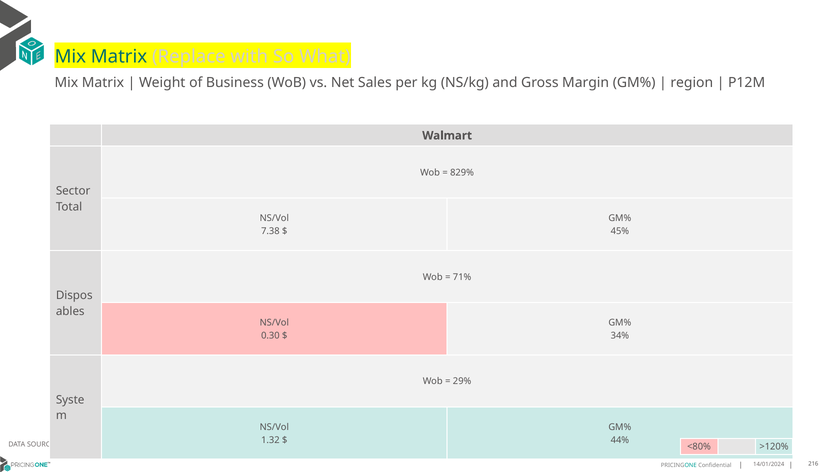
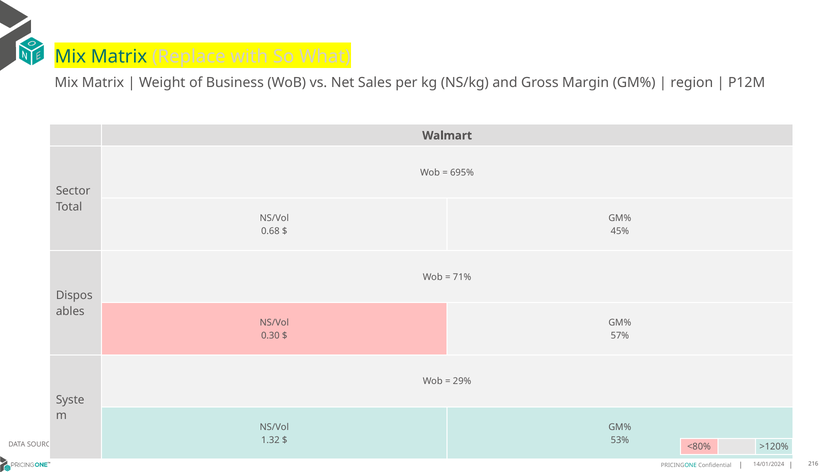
829%: 829% -> 695% (462, 173)
7.38: 7.38 -> 0.68 (270, 231)
34%: 34% -> 57% (620, 336)
44%: 44% -> 53% (620, 440)
